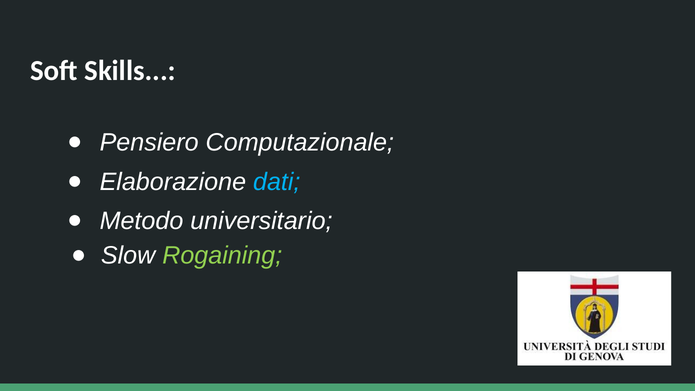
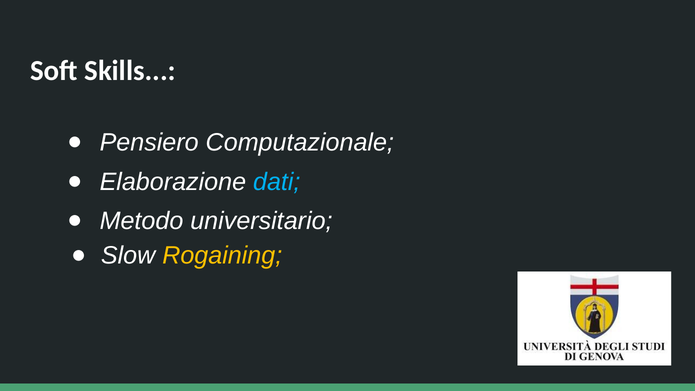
Rogaining colour: light green -> yellow (222, 256)
